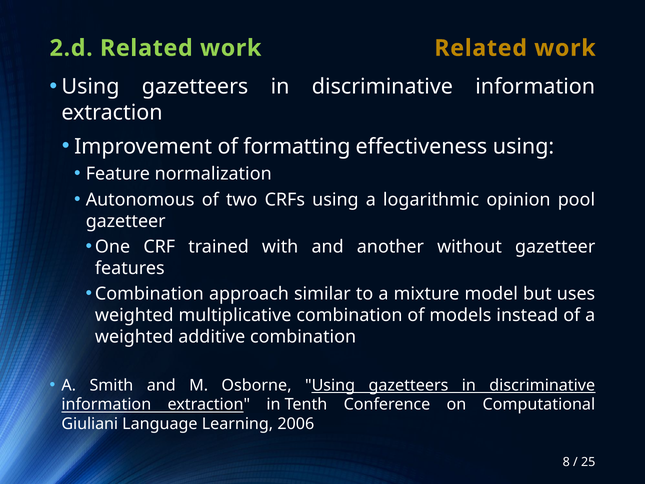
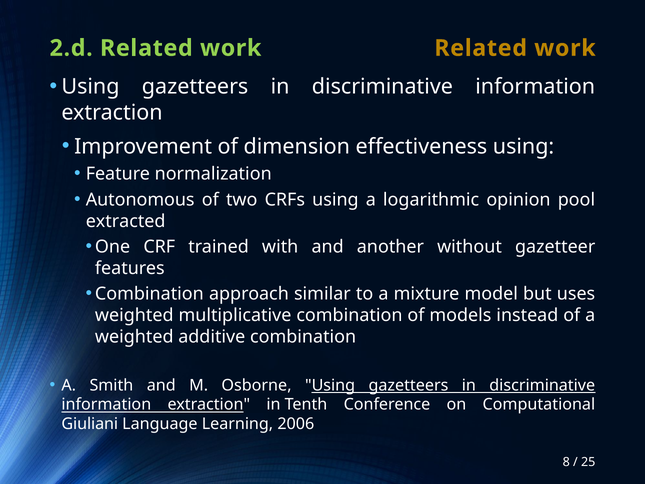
formatting: formatting -> dimension (297, 146)
gazetteer: gazetteer -> extracted (126, 221)
